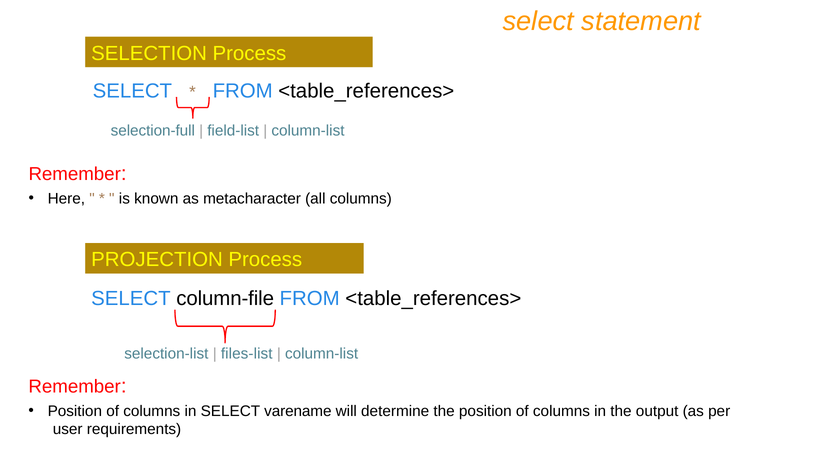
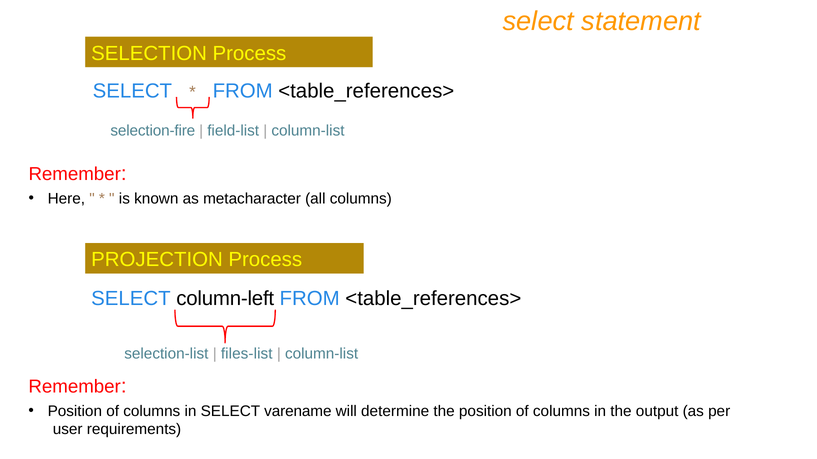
selection-full: selection-full -> selection-fire (153, 131)
column-file: column-file -> column-left (225, 299)
